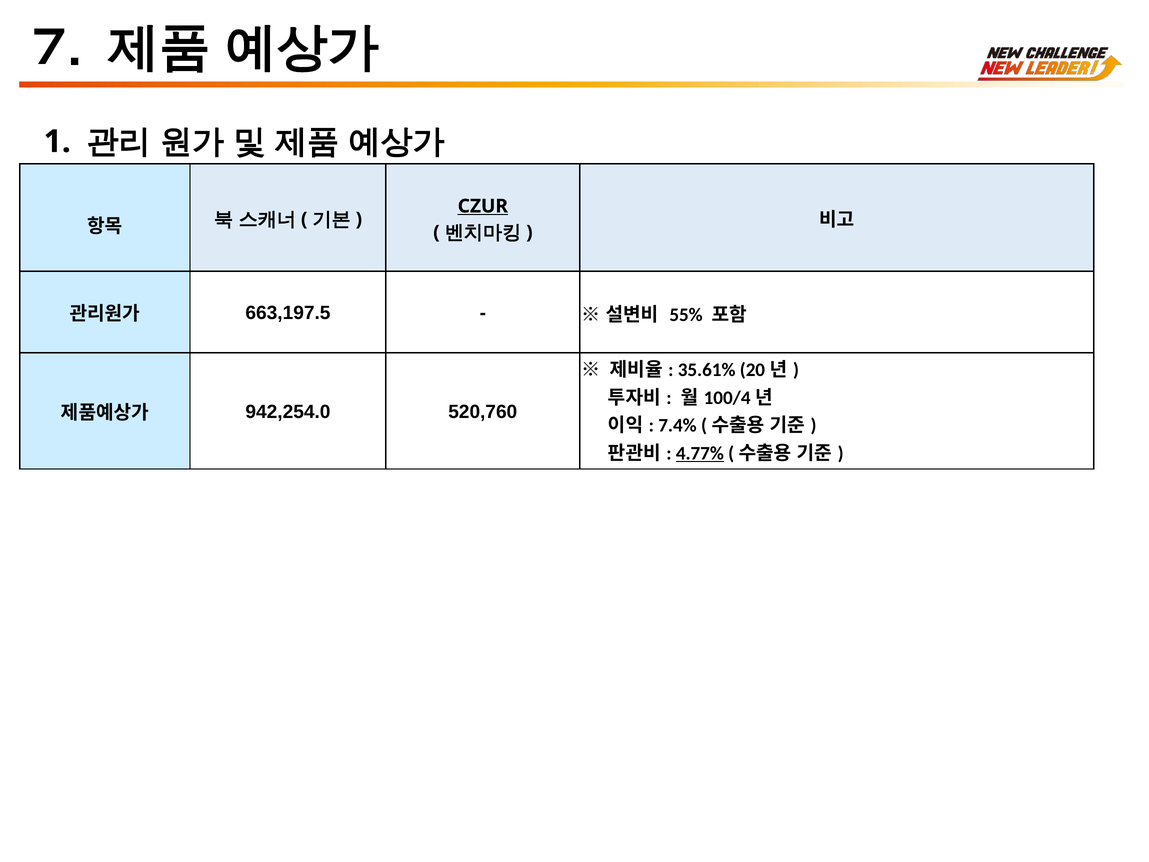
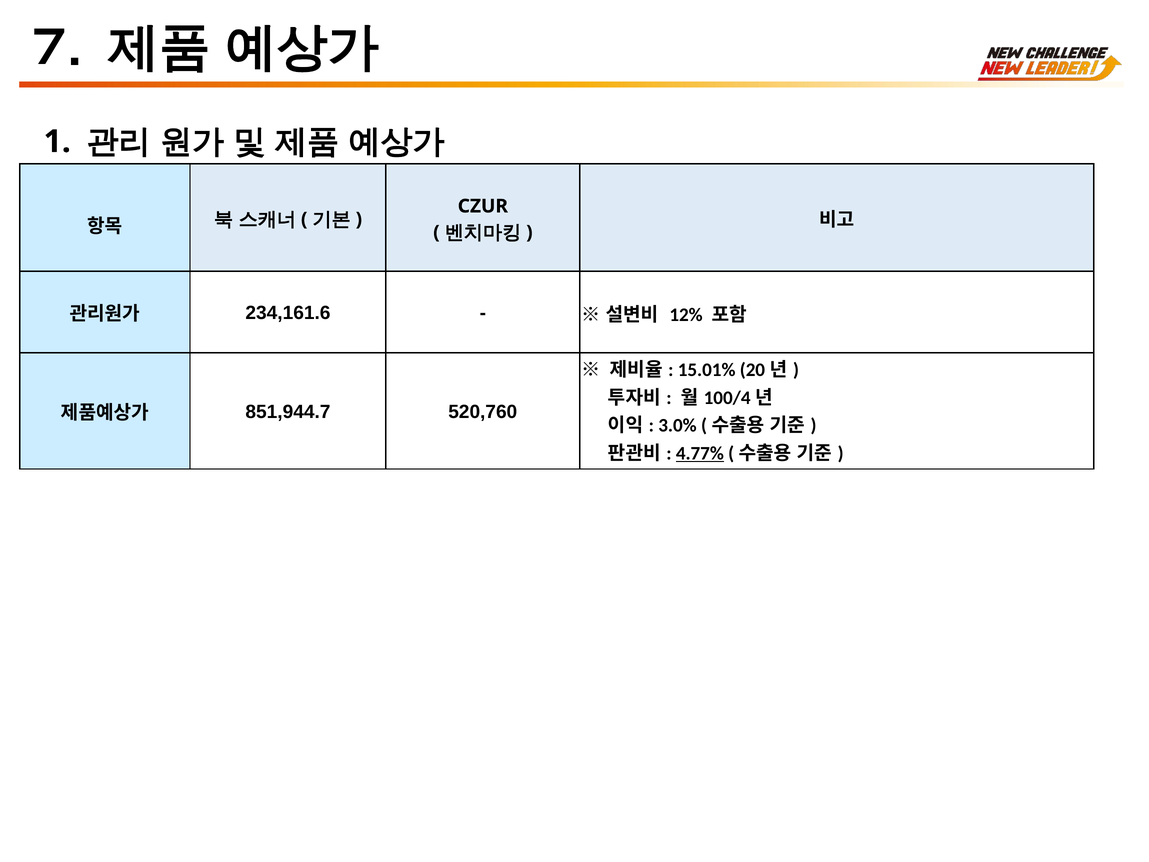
CZUR underline: present -> none (483, 206)
663,197.5: 663,197.5 -> 234,161.6 (288, 313)
55%: 55% -> 12% (686, 315)
35.61%: 35.61% -> 15.01% (707, 370)
942,254.0: 942,254.0 -> 851,944.7 (288, 412)
7.4%: 7.4% -> 3.0% (677, 425)
